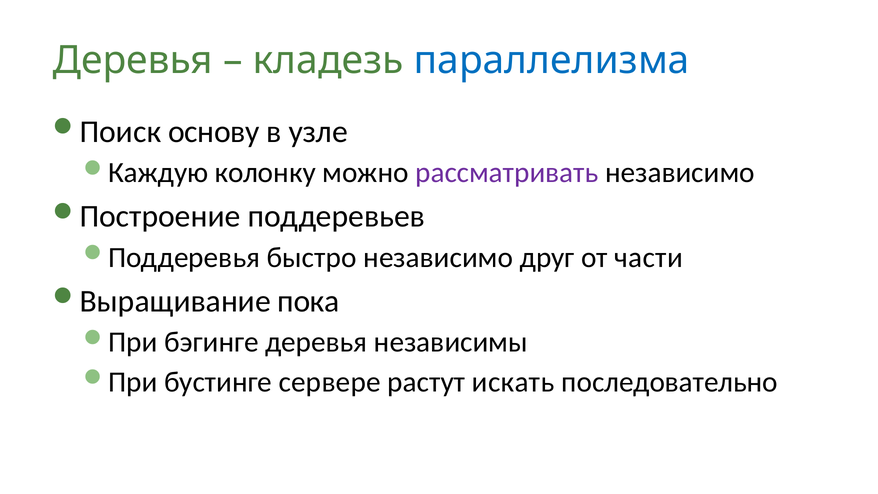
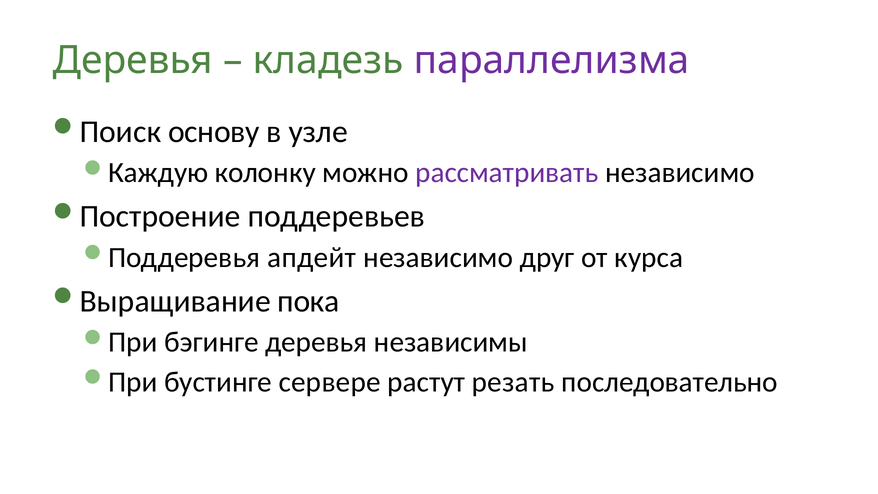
параллелизма colour: blue -> purple (552, 60)
быстро: быстро -> апдейт (312, 257)
части: части -> курса (649, 257)
искать: искать -> резать (513, 382)
